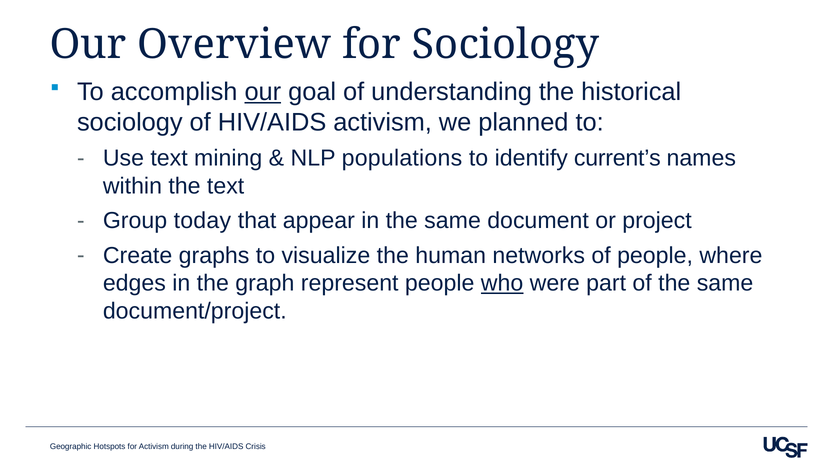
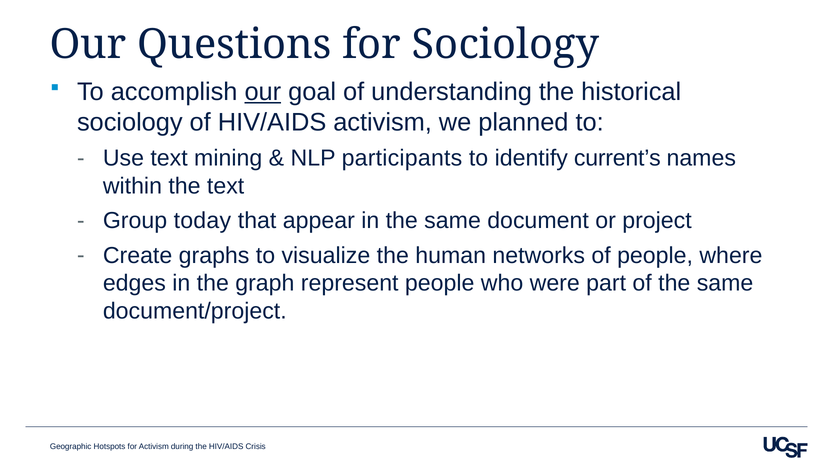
Overview: Overview -> Questions (234, 44)
populations: populations -> participants (402, 158)
who underline: present -> none (502, 283)
